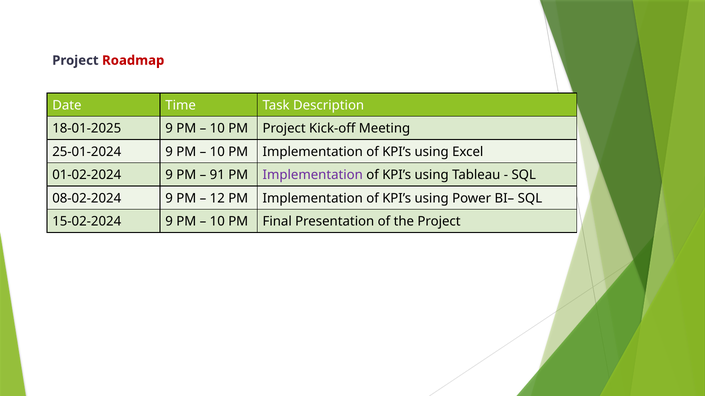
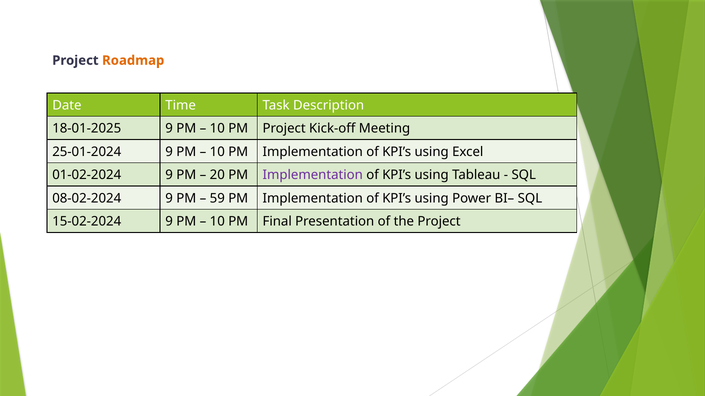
Roadmap colour: red -> orange (133, 61)
91: 91 -> 20 (217, 175)
12: 12 -> 59 (217, 199)
